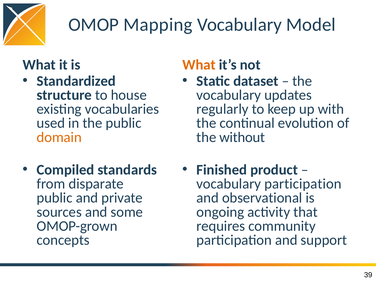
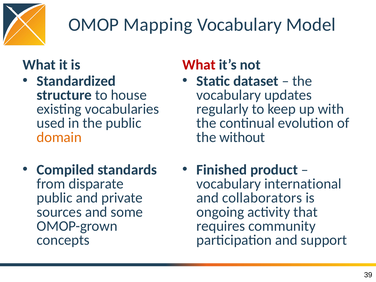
What colour: orange -> red (199, 65)
vocabulary participation: participation -> international (303, 184)
observational: observational -> collaborators (262, 198)
